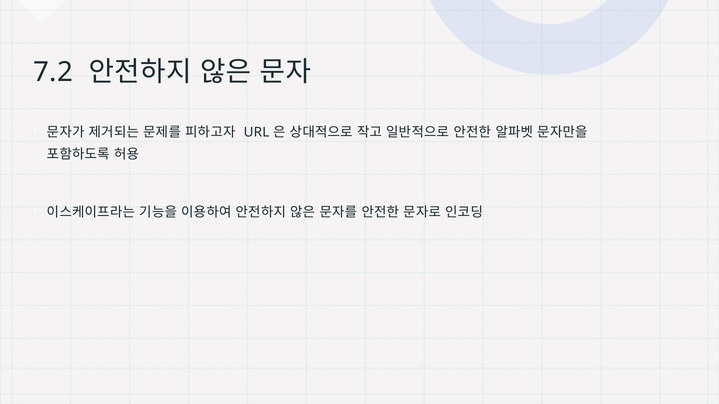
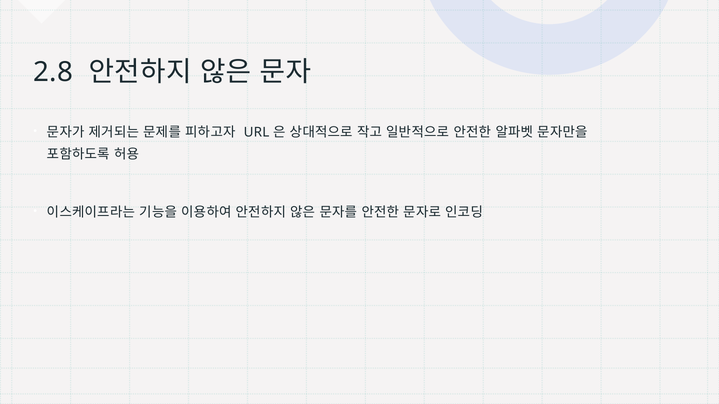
7.2: 7.2 -> 2.8 (53, 72)
